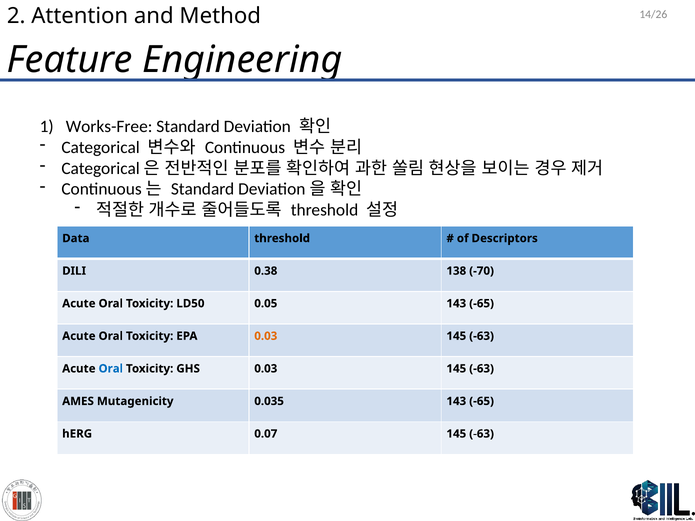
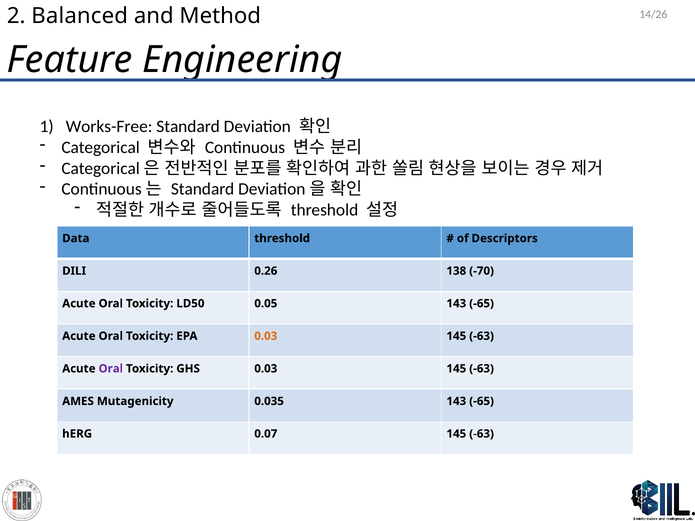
Attention: Attention -> Balanced (80, 16)
0.38: 0.38 -> 0.26 (266, 271)
Oral colour: blue -> purple (111, 369)
